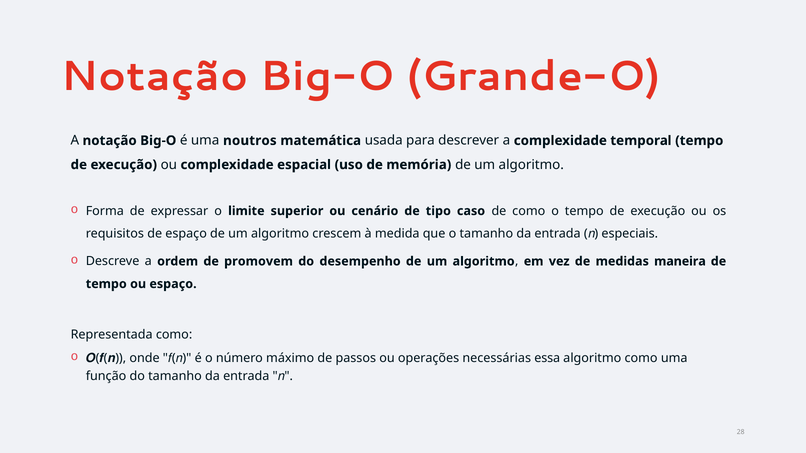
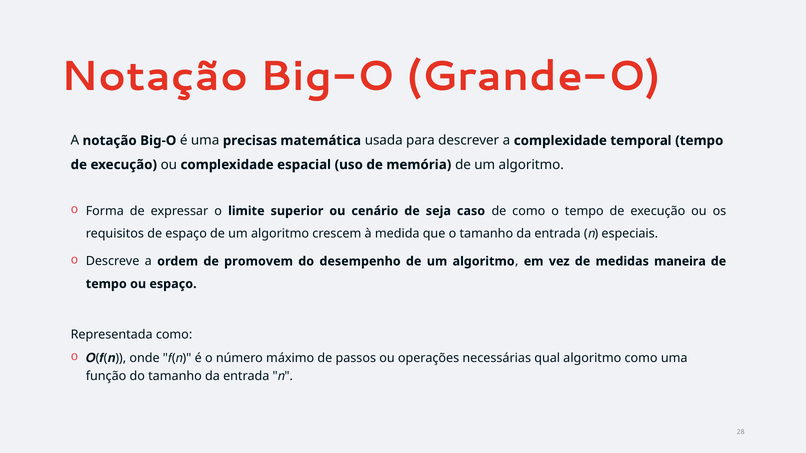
noutros: noutros -> precisas (250, 141)
tipo: tipo -> seja (438, 211)
essa: essa -> qual (547, 358)
